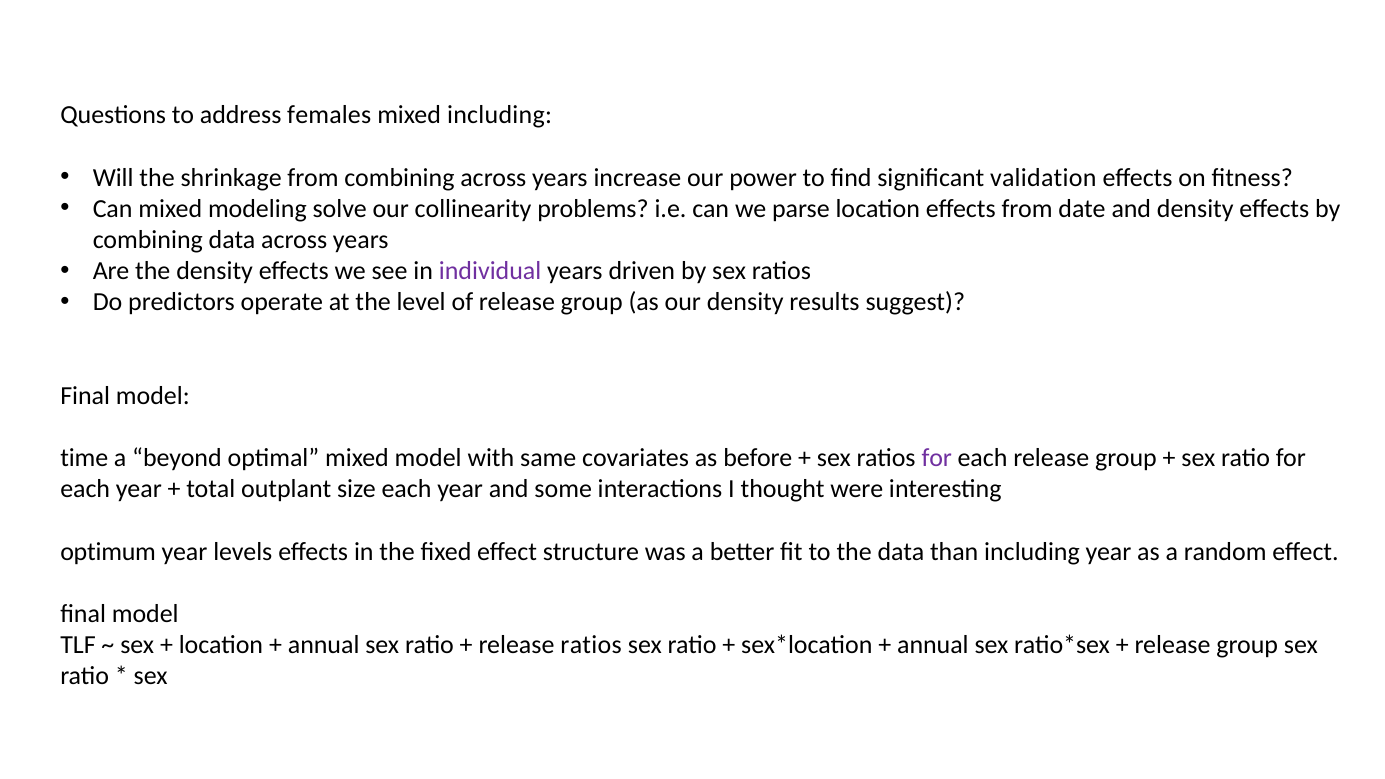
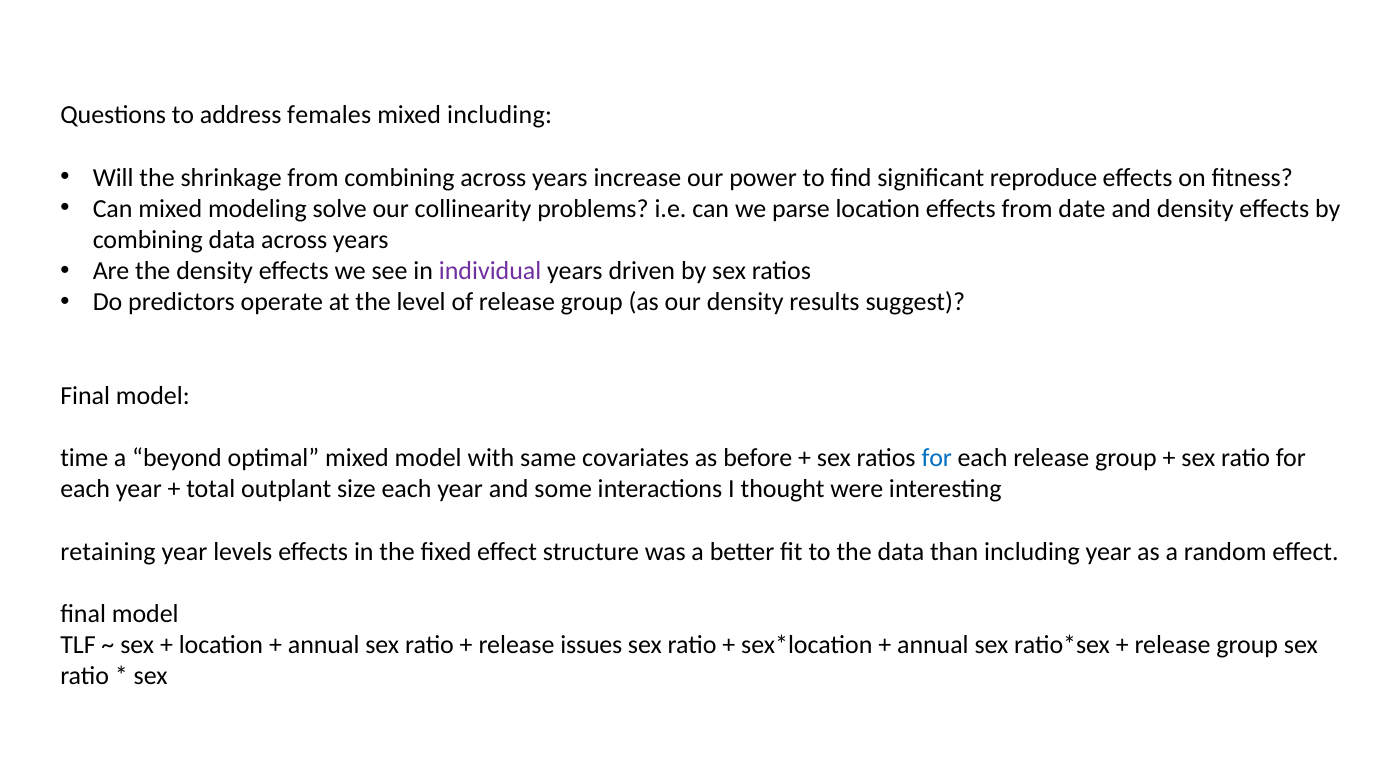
validation: validation -> reproduce (1044, 178)
for colour: purple -> blue (937, 458)
optimum: optimum -> retaining (108, 551)
release ratios: ratios -> issues (591, 645)
